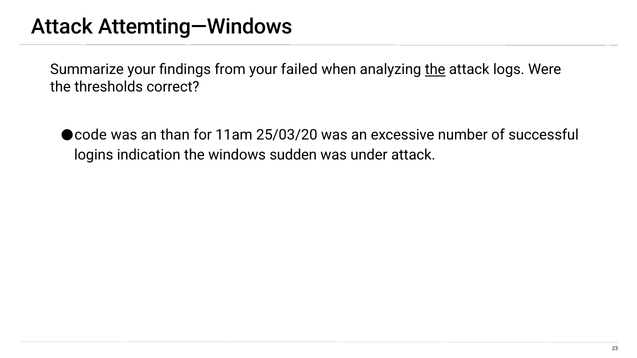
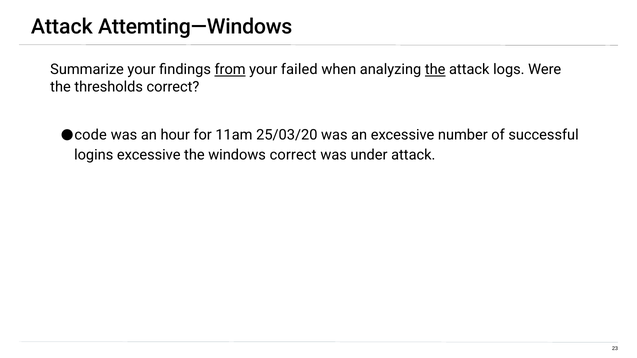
from underline: none -> present (230, 70)
than: than -> hour (175, 135)
logins indication: indication -> excessive (149, 155)
windows sudden: sudden -> correct (293, 155)
